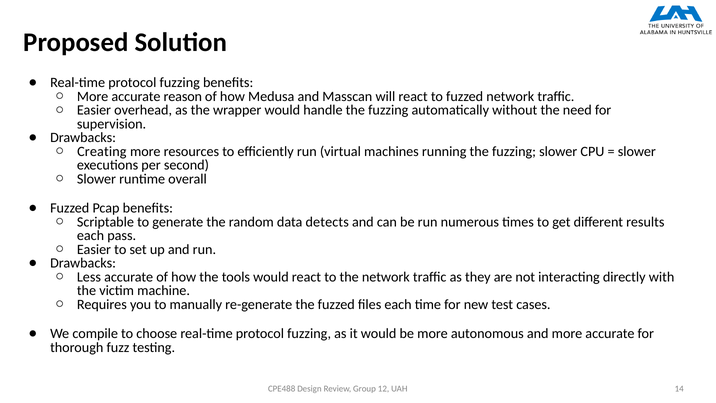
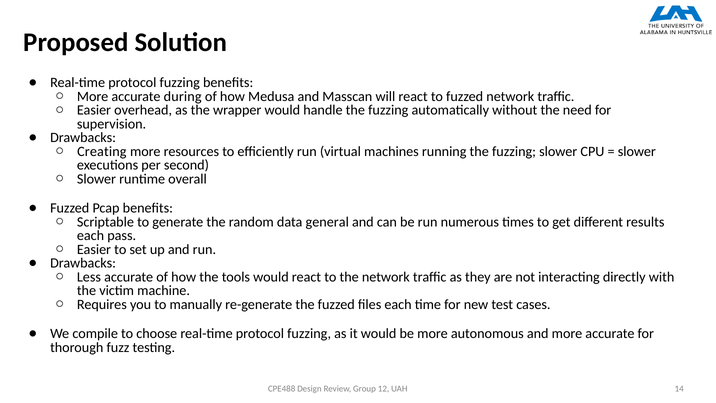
reason: reason -> during (183, 96)
detects: detects -> general (327, 222)
